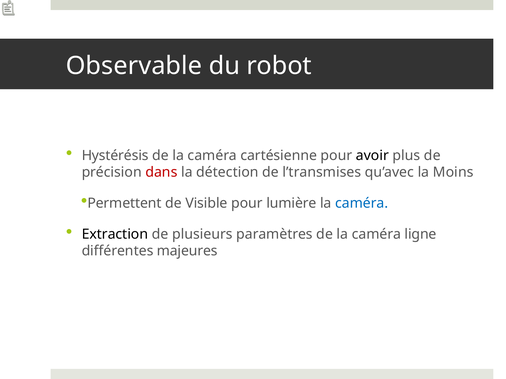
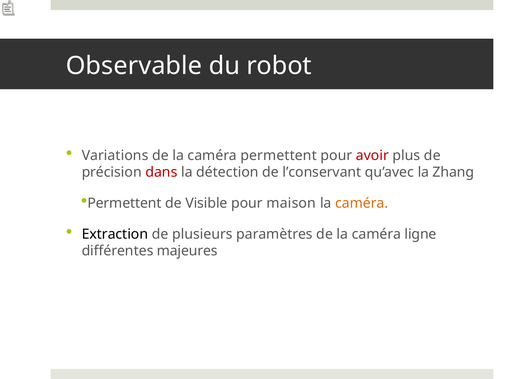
Hystérésis: Hystérésis -> Variations (115, 156)
caméra cartésienne: cartésienne -> permettent (279, 156)
avoir colour: black -> red (372, 156)
l’transmises: l’transmises -> l’conservant (322, 172)
Moins: Moins -> Zhang (453, 172)
lumière: lumière -> maison (291, 203)
caméra colour: blue -> orange (362, 203)
